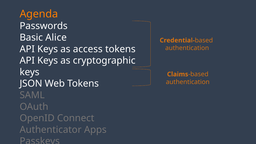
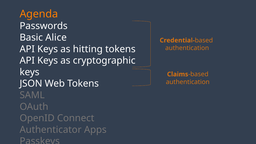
access: access -> hitting (88, 49)
